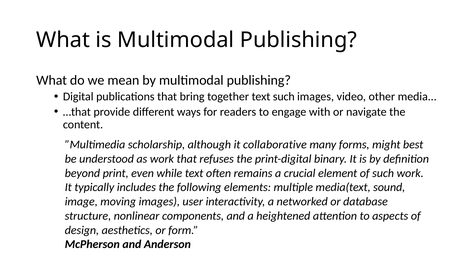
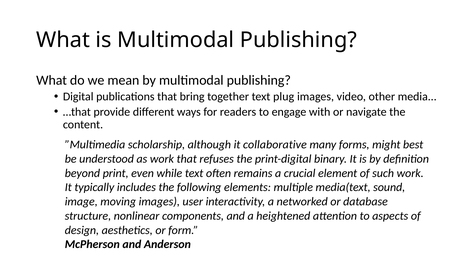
text such: such -> plug (284, 97)
